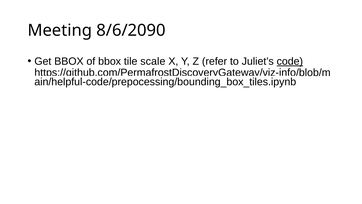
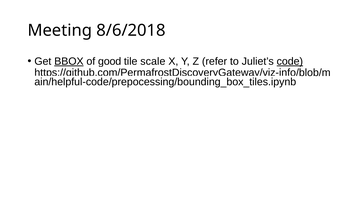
8/6/2090: 8/6/2090 -> 8/6/2018 (131, 30)
BBOX underline: none -> present (69, 61)
of bbox: bbox -> good (110, 61)
